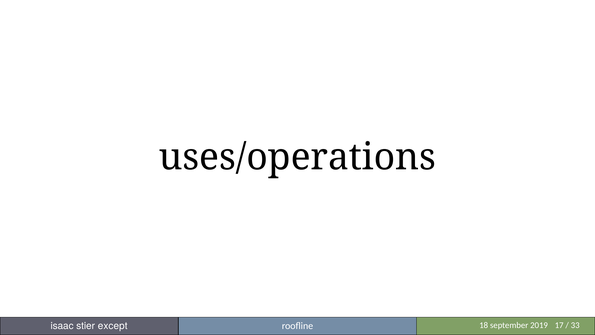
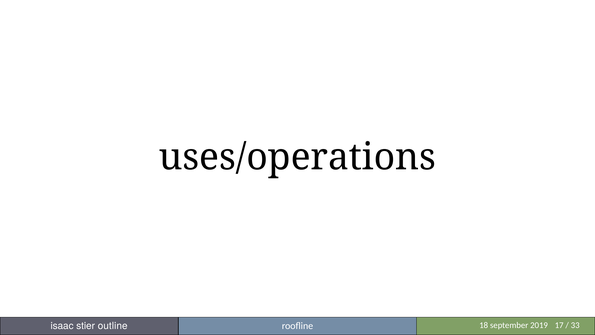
except: except -> outline (113, 326)
